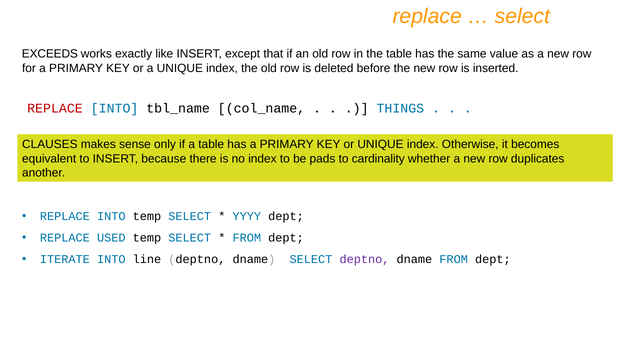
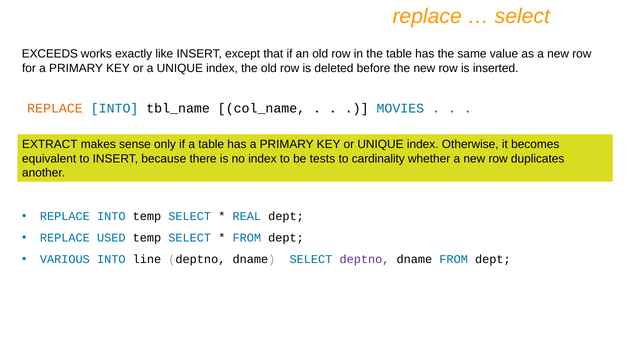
REPLACE colour: red -> orange (55, 108)
THINGS: THINGS -> MOVIES (400, 108)
CLAUSES: CLAUSES -> EXTRACT (50, 144)
pads: pads -> tests (322, 159)
YYYY: YYYY -> REAL (247, 216)
ITERATE: ITERATE -> VARIOUS (65, 259)
